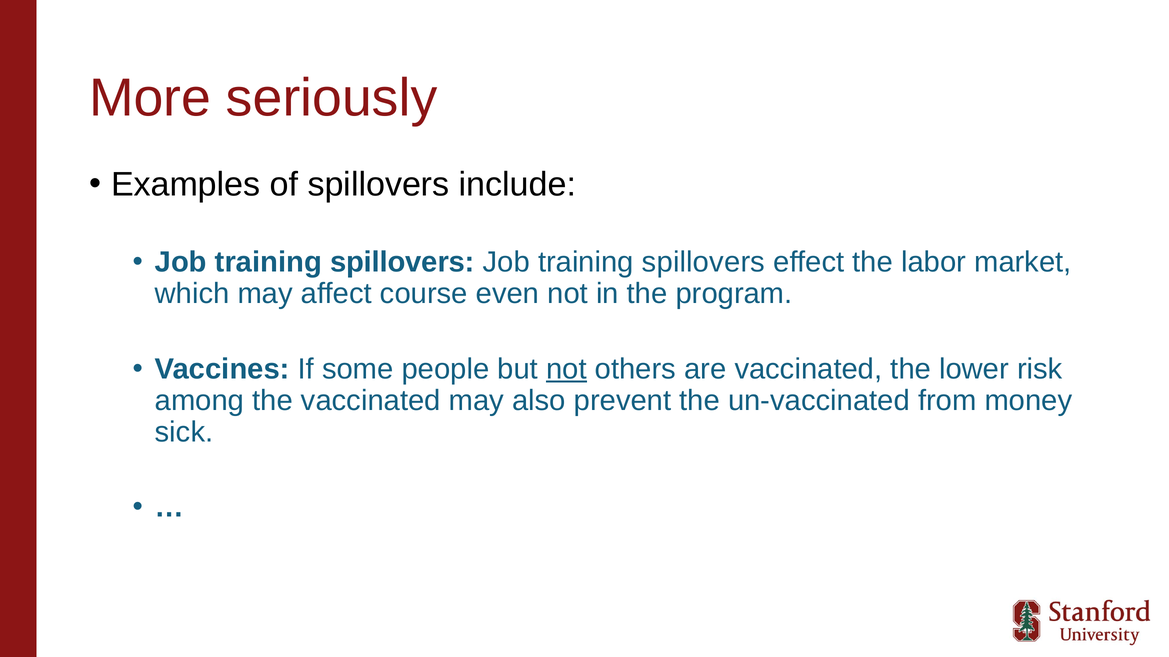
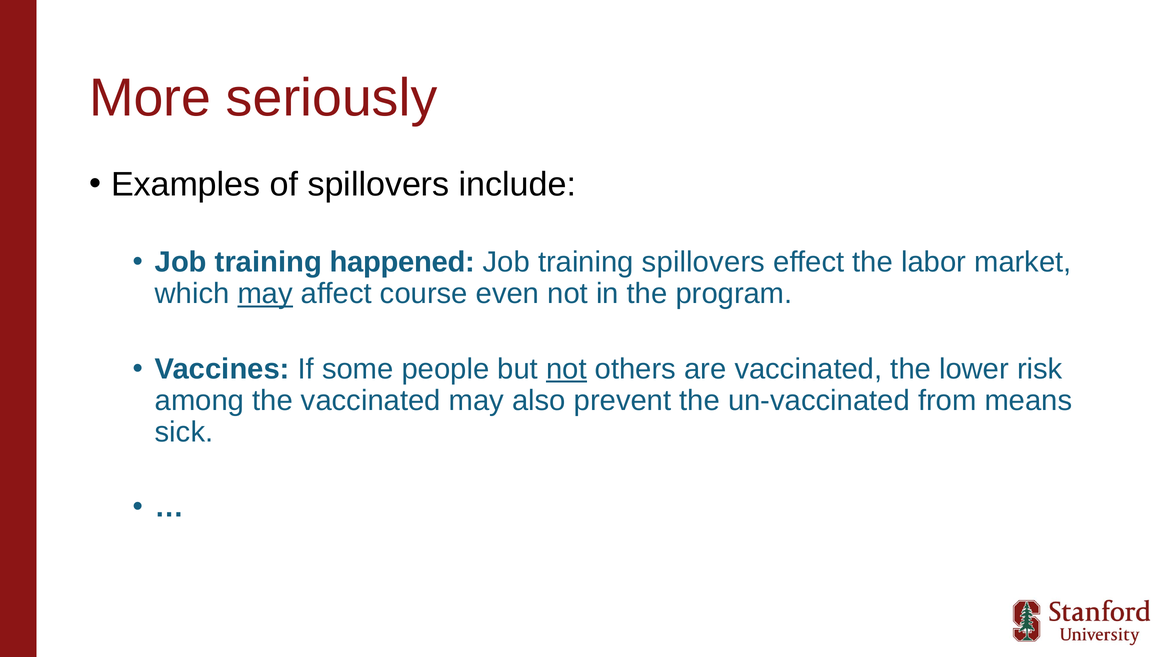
spillovers: spillovers -> happened (402, 263)
may underline: none -> present (265, 294)
money: money -> means (1028, 401)
